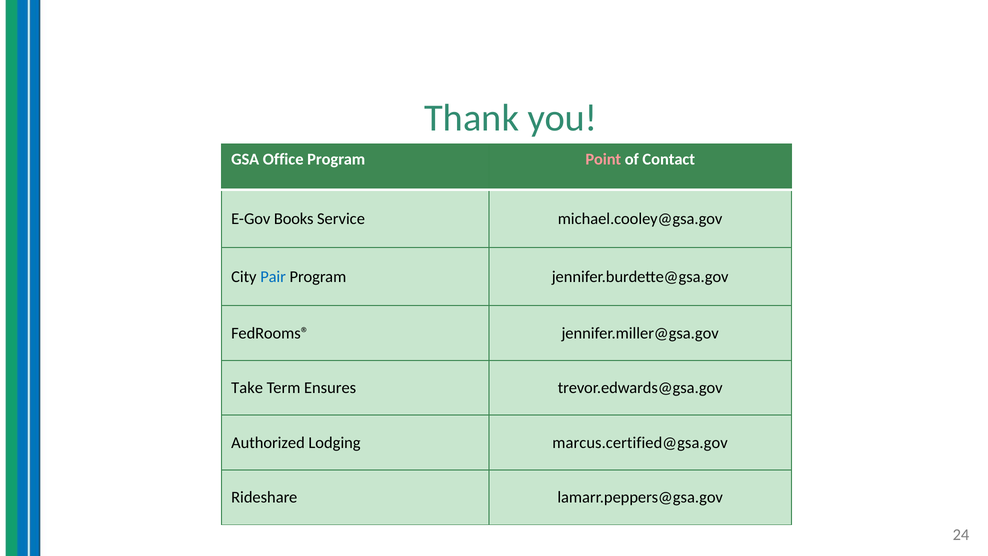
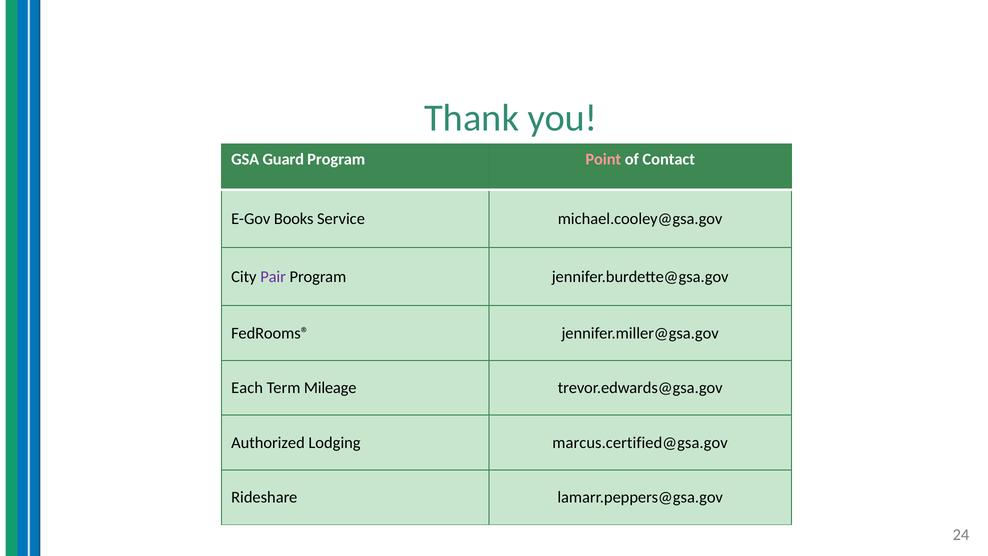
Office: Office -> Guard (283, 159)
Pair colour: blue -> purple (273, 277)
Take: Take -> Each (247, 388)
Ensures: Ensures -> Mileage (330, 388)
